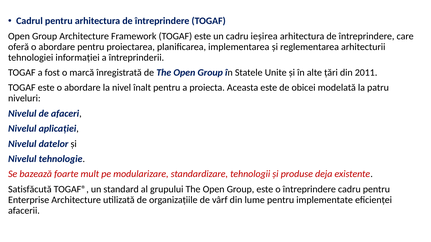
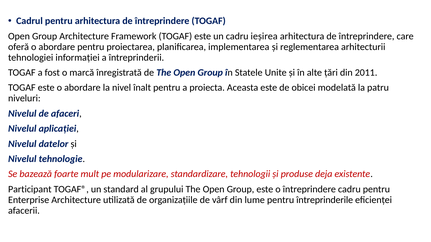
Satisfăcută: Satisfăcută -> Participant (30, 189)
implementate: implementate -> întreprinderile (325, 200)
